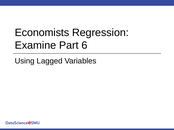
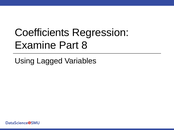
Economists: Economists -> Coefficients (42, 33)
6: 6 -> 8 (84, 45)
